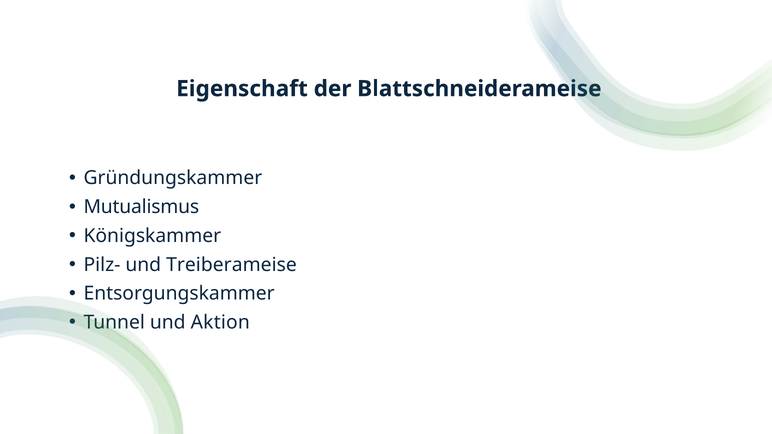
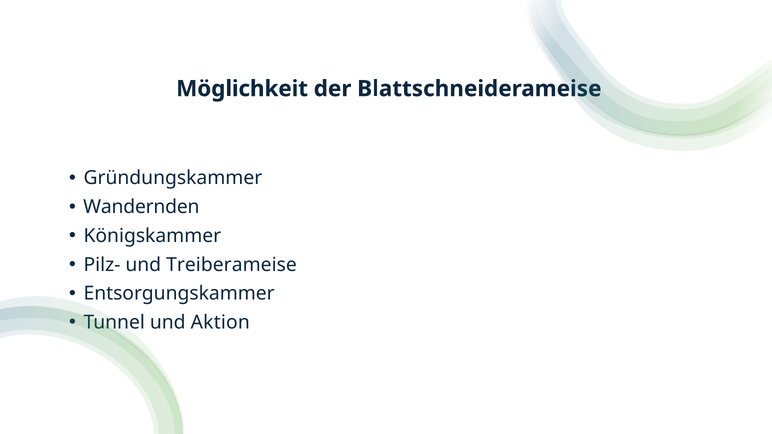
Eigenschaft: Eigenschaft -> Möglichkeit (242, 89)
Mutualismus: Mutualismus -> Wandernden (141, 207)
